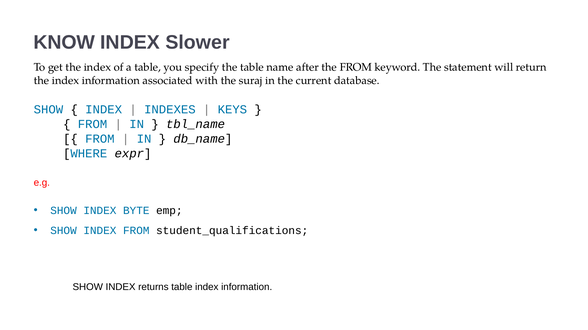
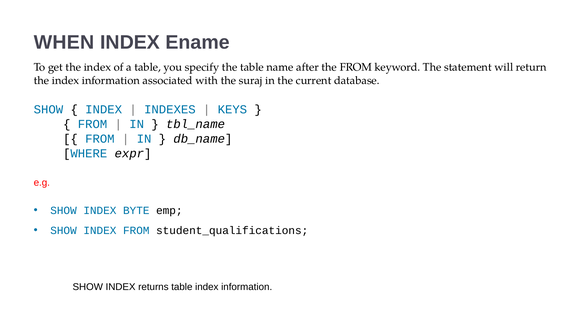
KNOW: KNOW -> WHEN (64, 43)
Slower: Slower -> Ename (198, 43)
